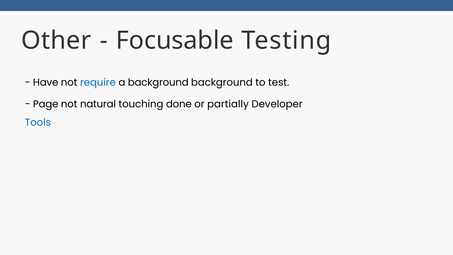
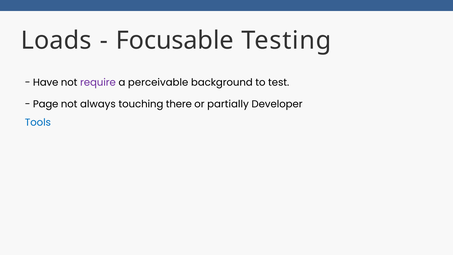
Other: Other -> Loads (56, 40)
require colour: blue -> purple (98, 82)
a background: background -> perceivable (158, 82)
natural: natural -> always (98, 104)
done: done -> there (179, 104)
